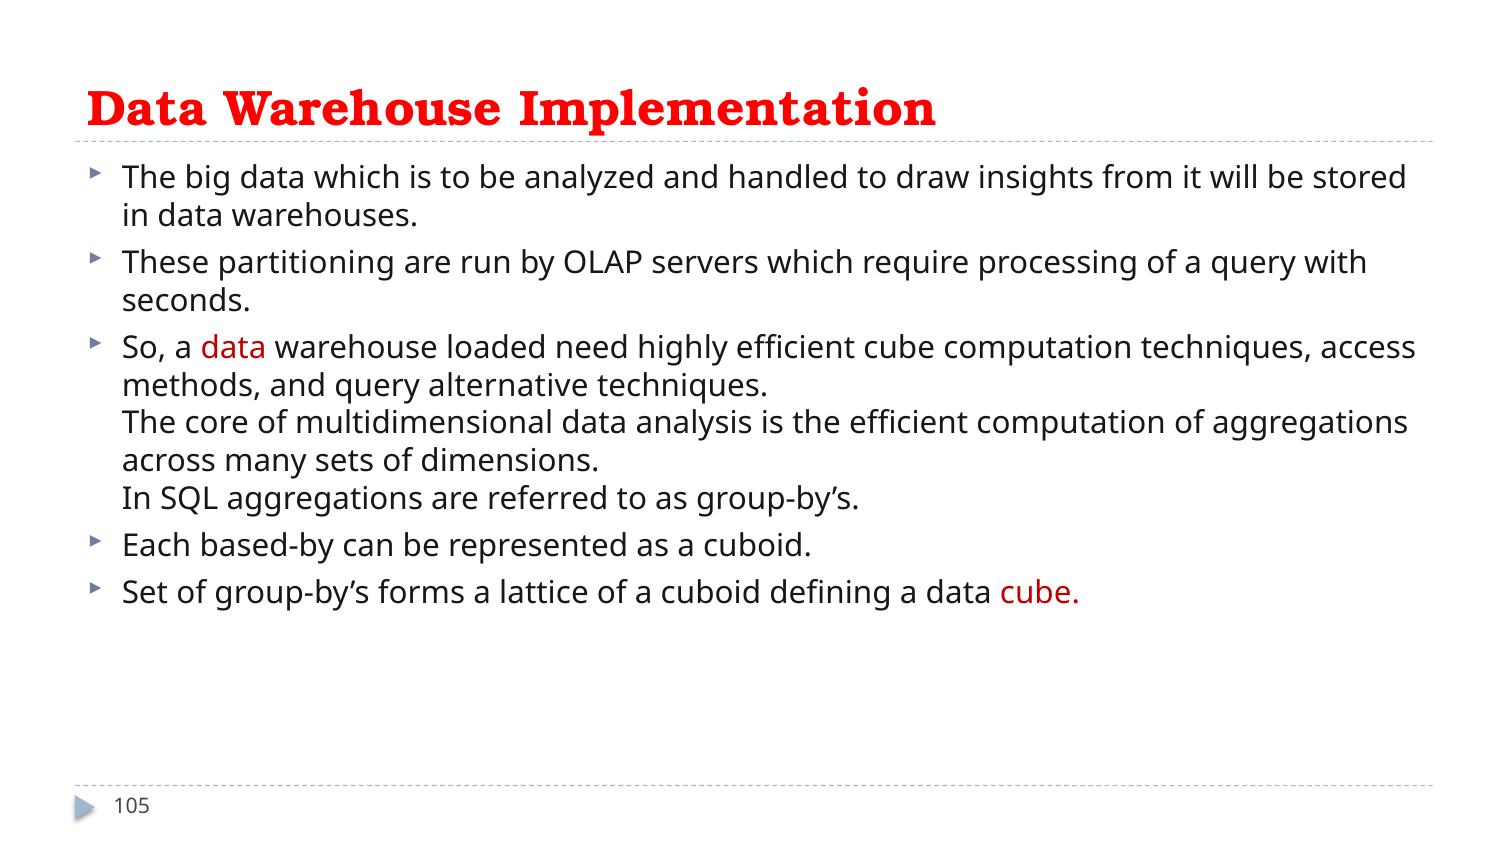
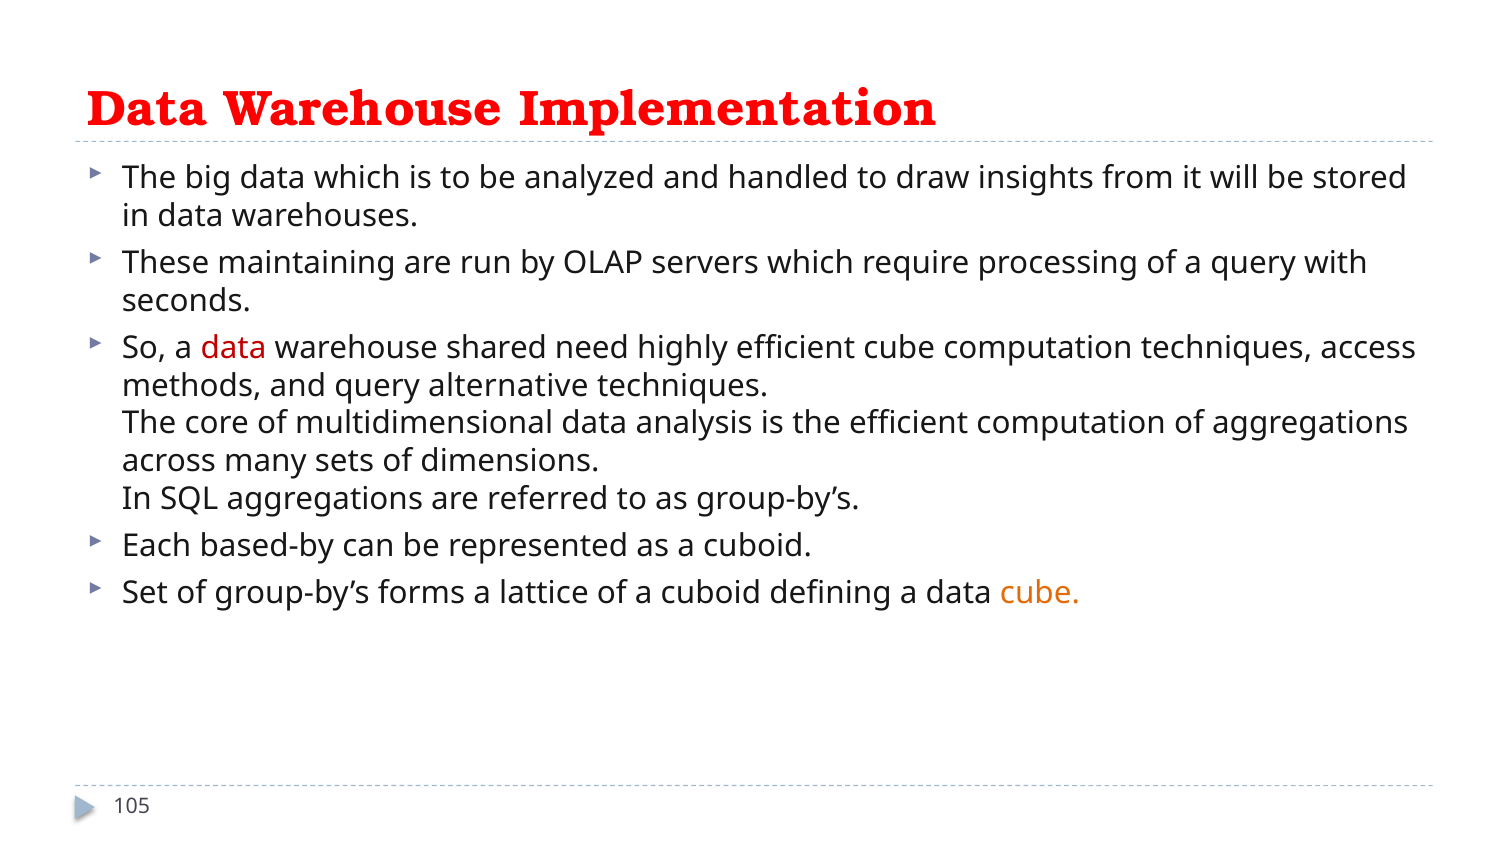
partitioning: partitioning -> maintaining (307, 263)
loaded: loaded -> shared (497, 348)
cube colour: red -> orange (1040, 594)
